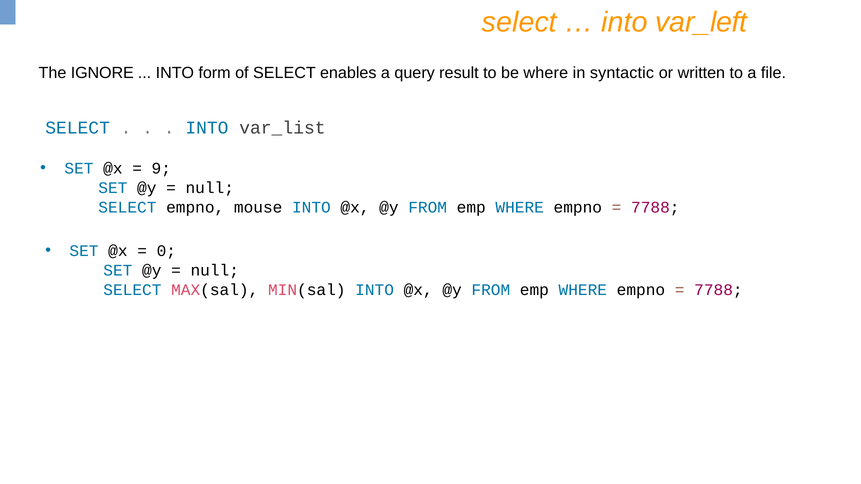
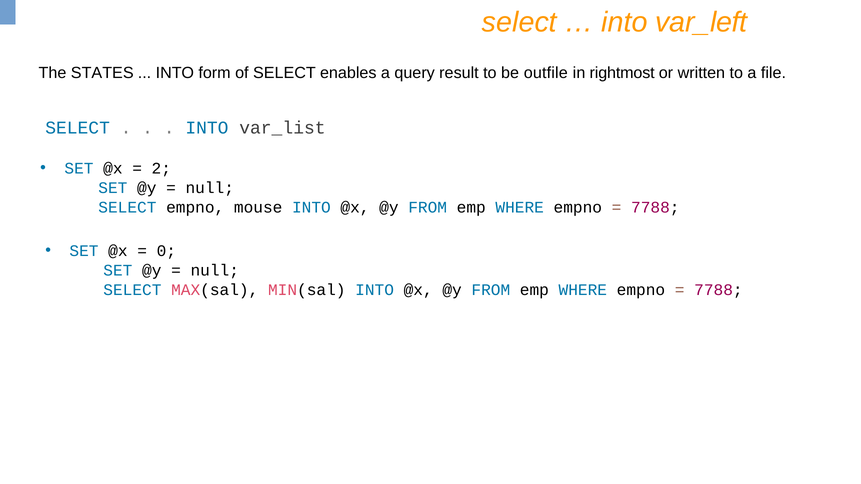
IGNORE: IGNORE -> STATES (102, 73)
be where: where -> outfile (546, 73)
syntactic: syntactic -> rightmost (622, 73)
9: 9 -> 2 (161, 169)
